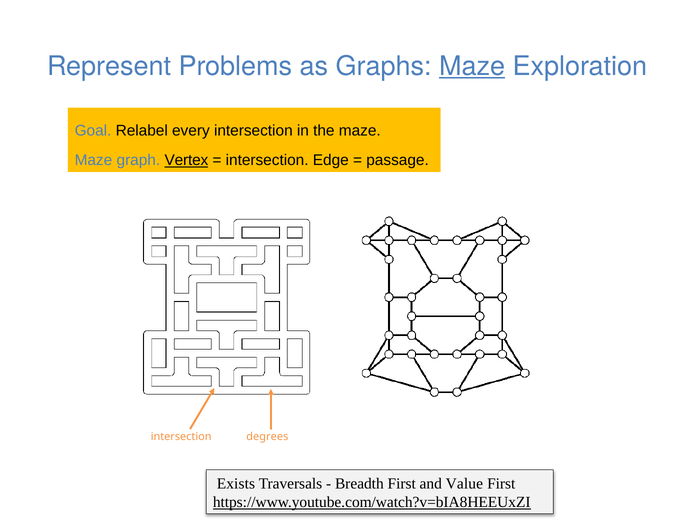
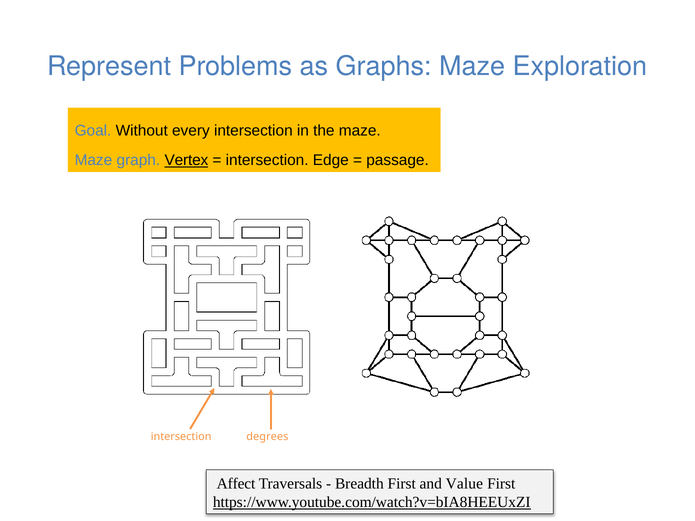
Maze underline: present -> none (472, 66)
Relabel: Relabel -> Without (142, 131)
Exists: Exists -> Affect (236, 484)
